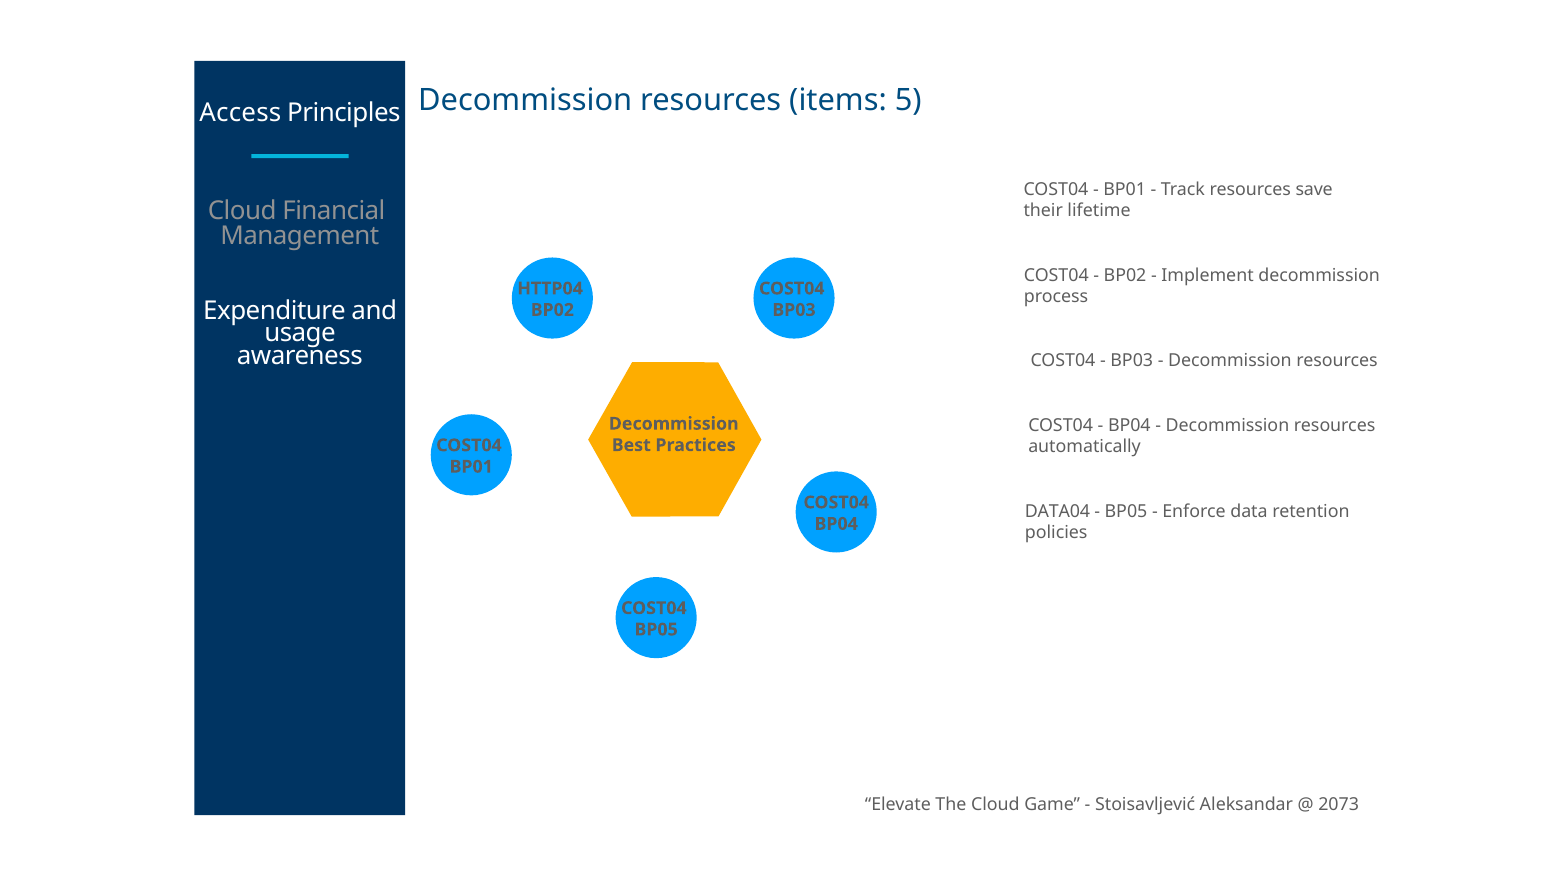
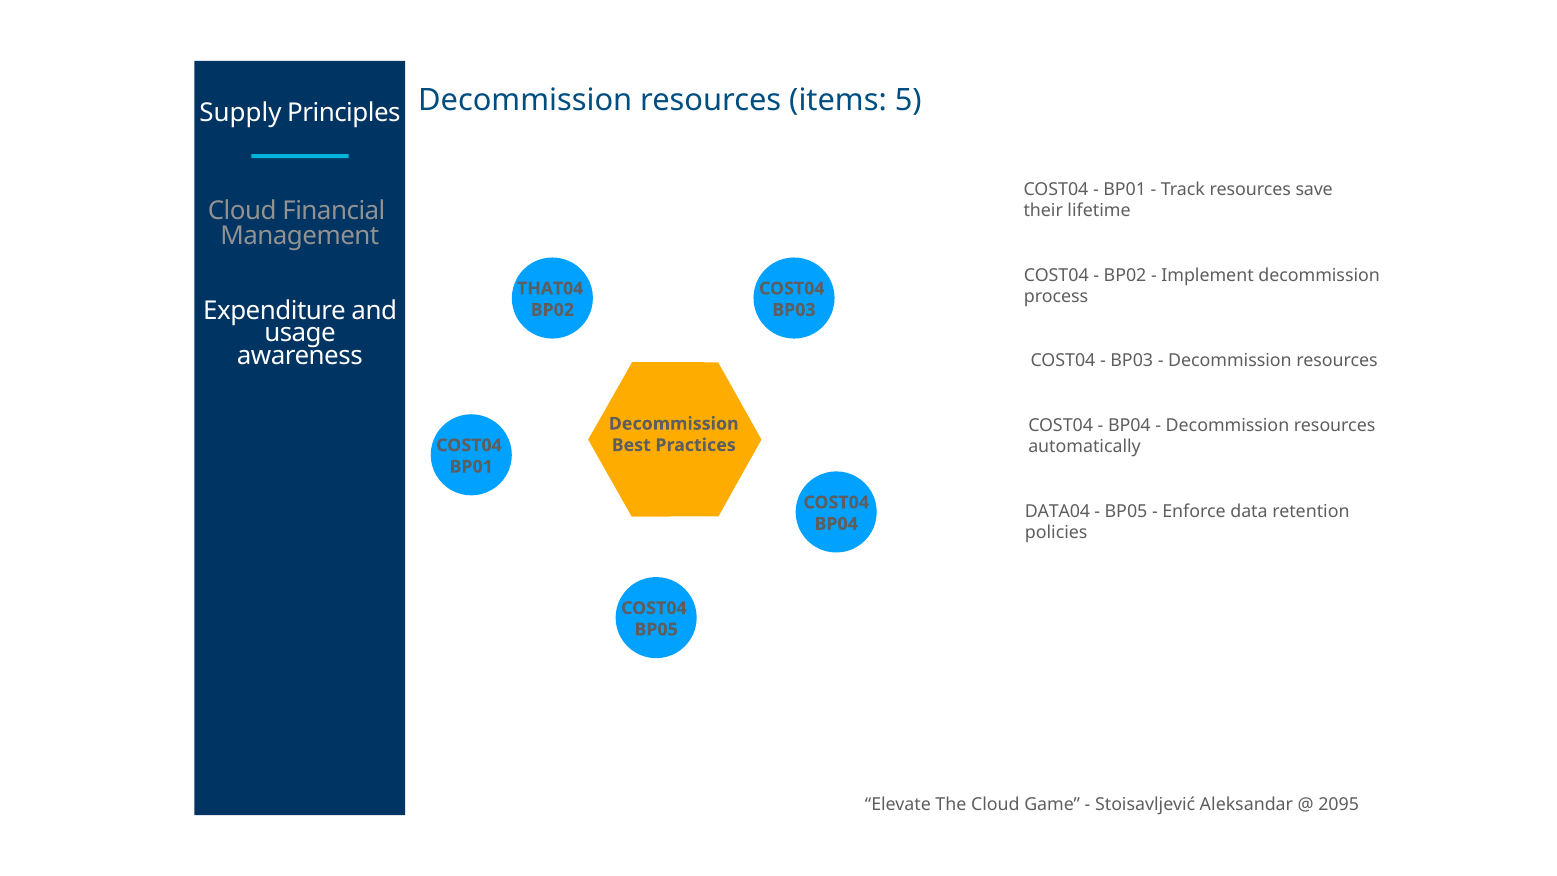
Access: Access -> Supply (240, 113)
HTTP04: HTTP04 -> THAT04 (550, 289)
2073: 2073 -> 2095 (1339, 805)
